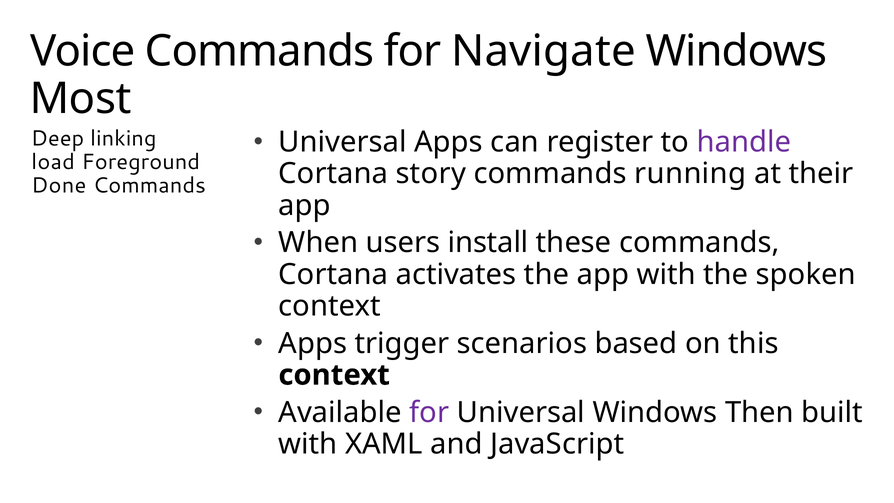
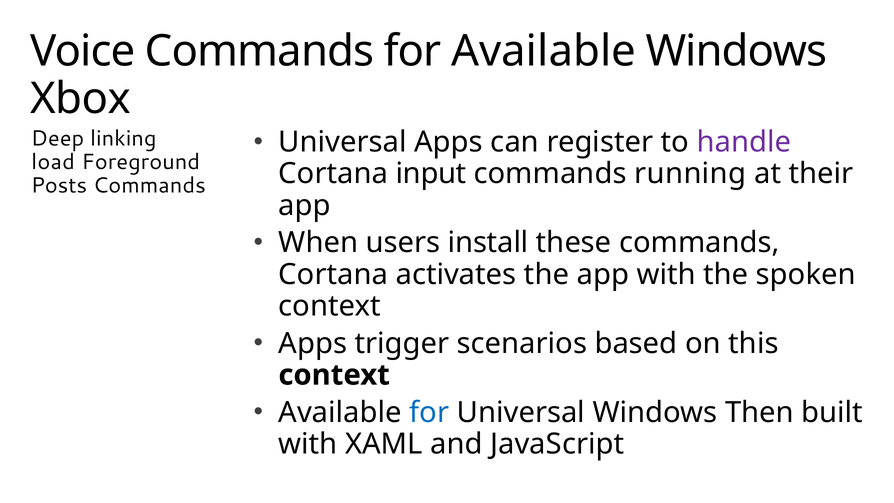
for Navigate: Navigate -> Available (544, 51)
Most: Most -> Xbox (81, 99)
story: story -> input (431, 174)
Done: Done -> Posts (59, 186)
for colour: purple -> blue (429, 412)
